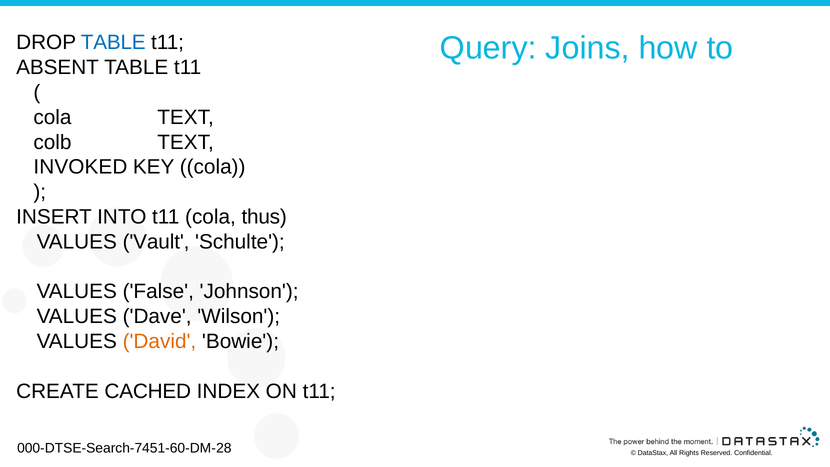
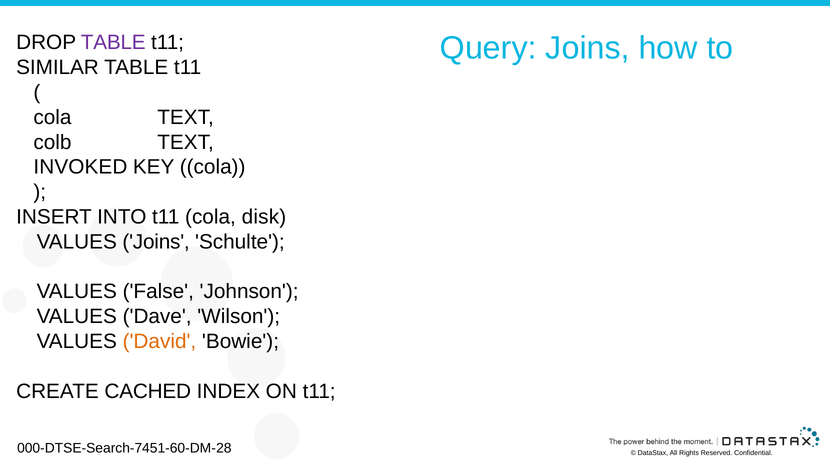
TABLE colour: blue -> purple (113, 43)
ABSENT: ABSENT -> SIMILAR (58, 67)
thus: thus -> disk (264, 217)
VALUES Vault: Vault -> Joins (156, 242)
